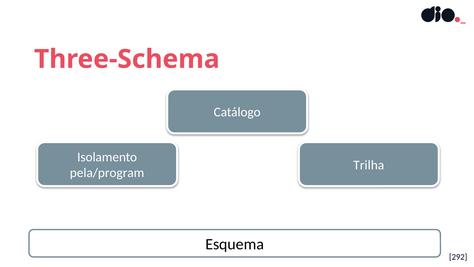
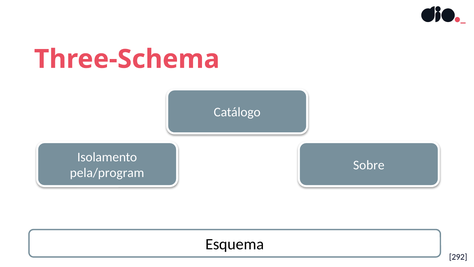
Trilha: Trilha -> Sobre (369, 165)
